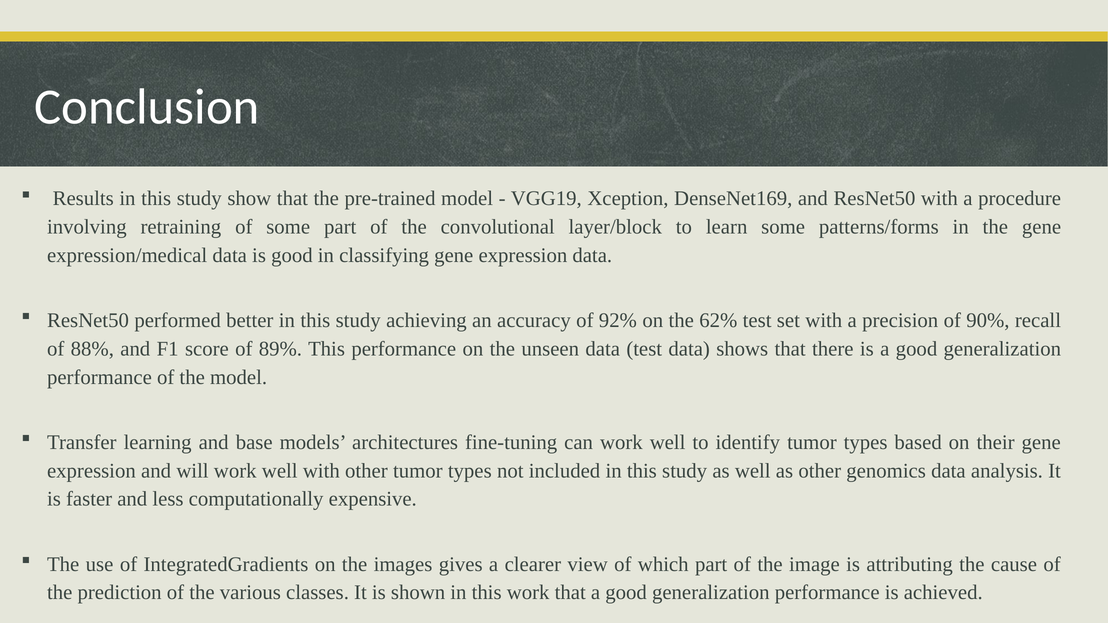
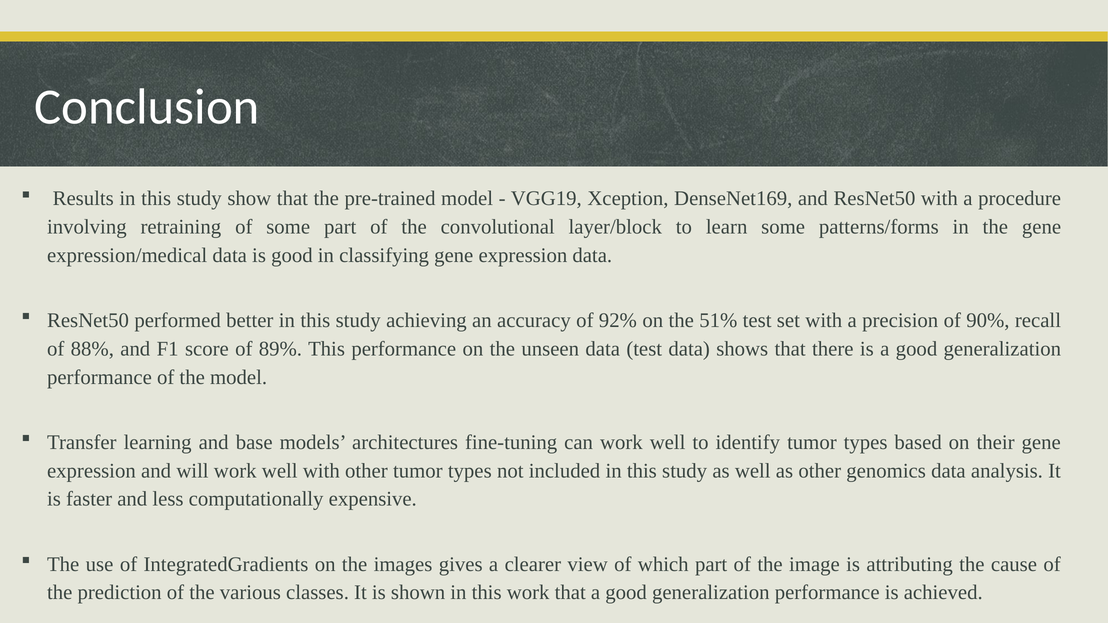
62%: 62% -> 51% (718, 321)
